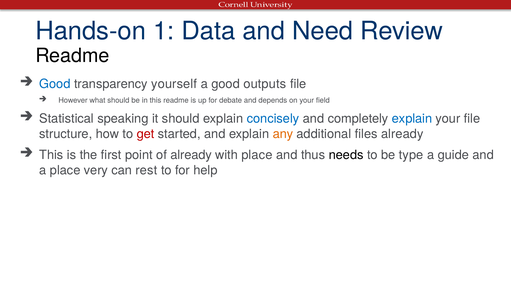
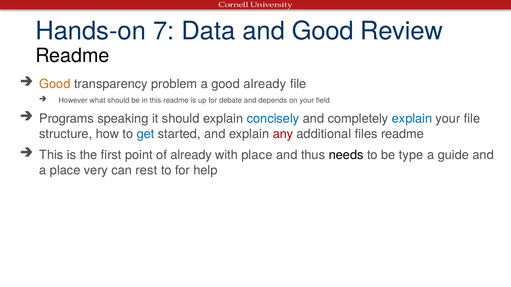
1: 1 -> 7 (164, 31)
and Need: Need -> Good (323, 31)
Good colour: blue -> orange (55, 84)
yourself: yourself -> problem (174, 84)
good outputs: outputs -> already (265, 84)
Statistical: Statistical -> Programs (67, 119)
get colour: red -> blue (146, 134)
any colour: orange -> red (283, 134)
files already: already -> readme (402, 134)
